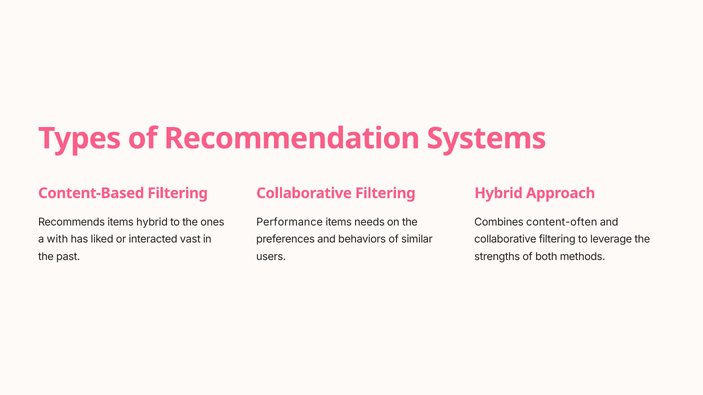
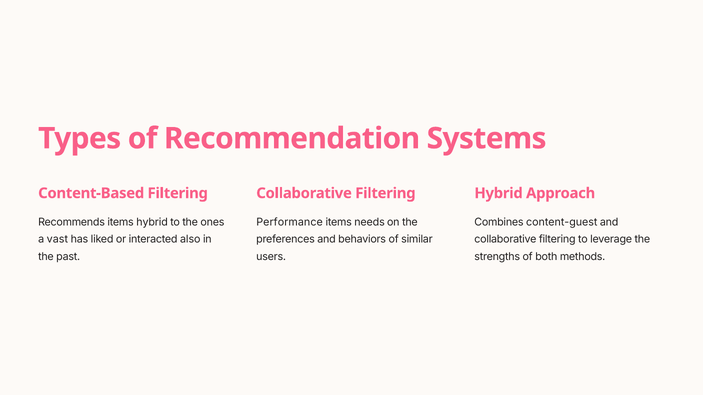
content-often: content-often -> content-guest (562, 222)
with: with -> vast (57, 240)
vast: vast -> also (190, 240)
